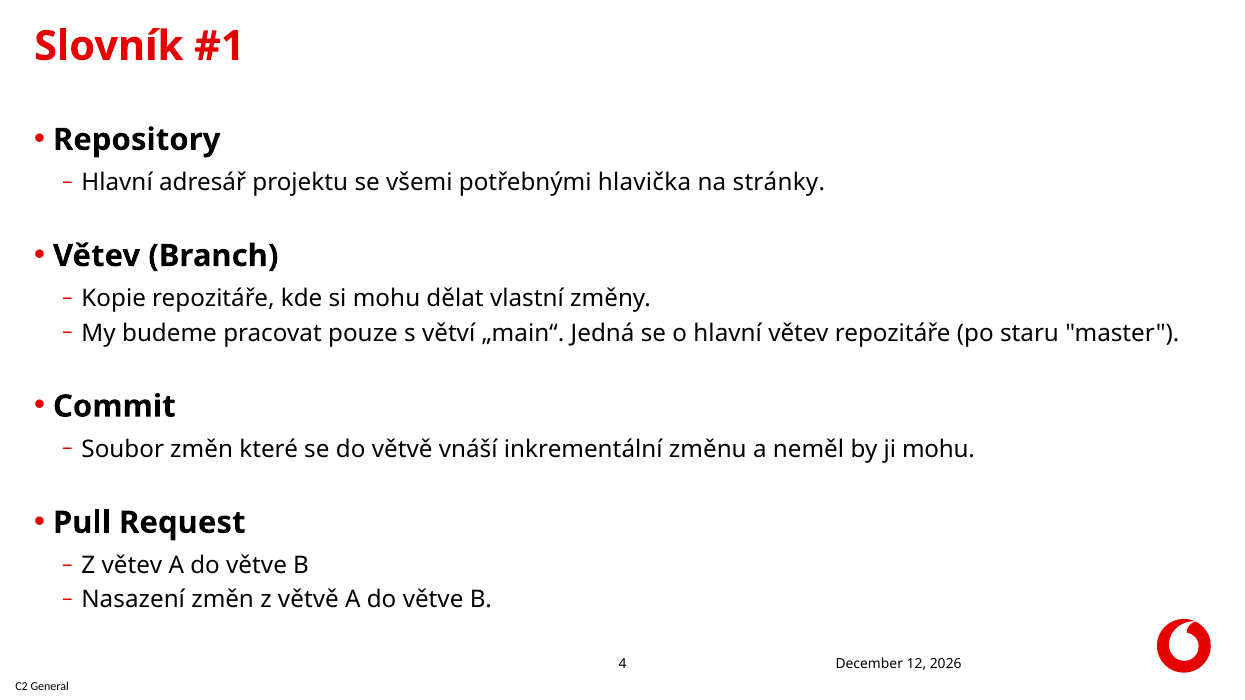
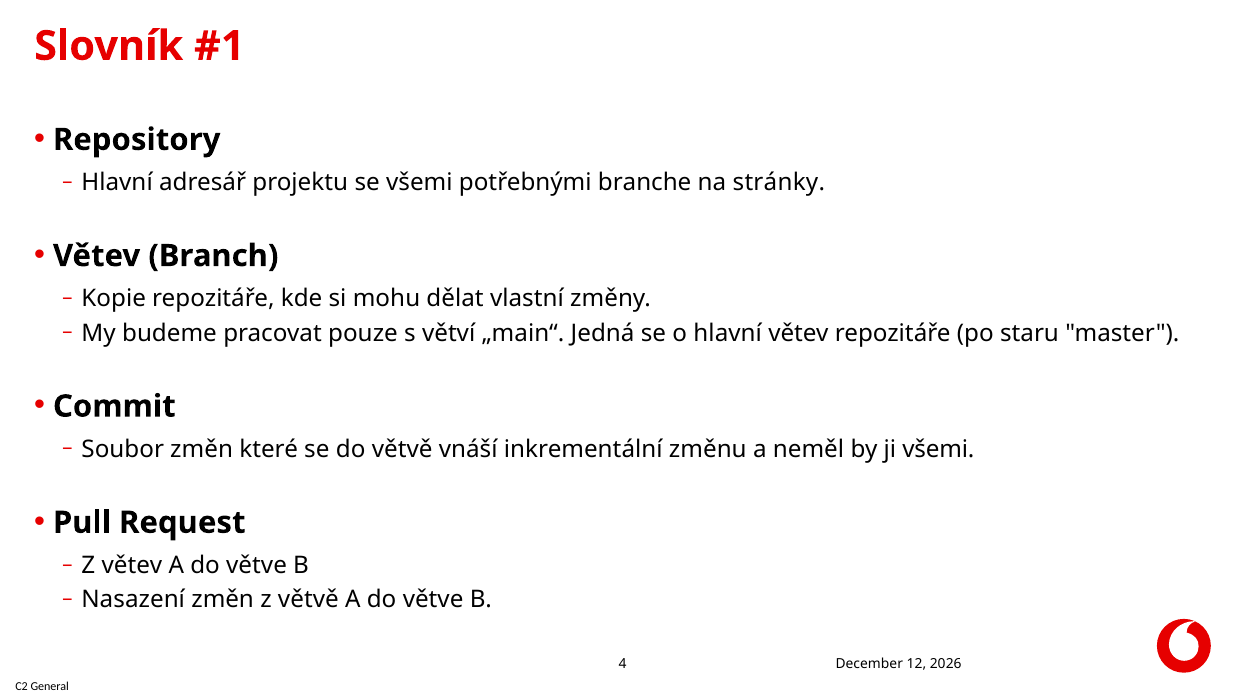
hlavička: hlavička -> branche (645, 183)
ji mohu: mohu -> všemi (938, 450)
